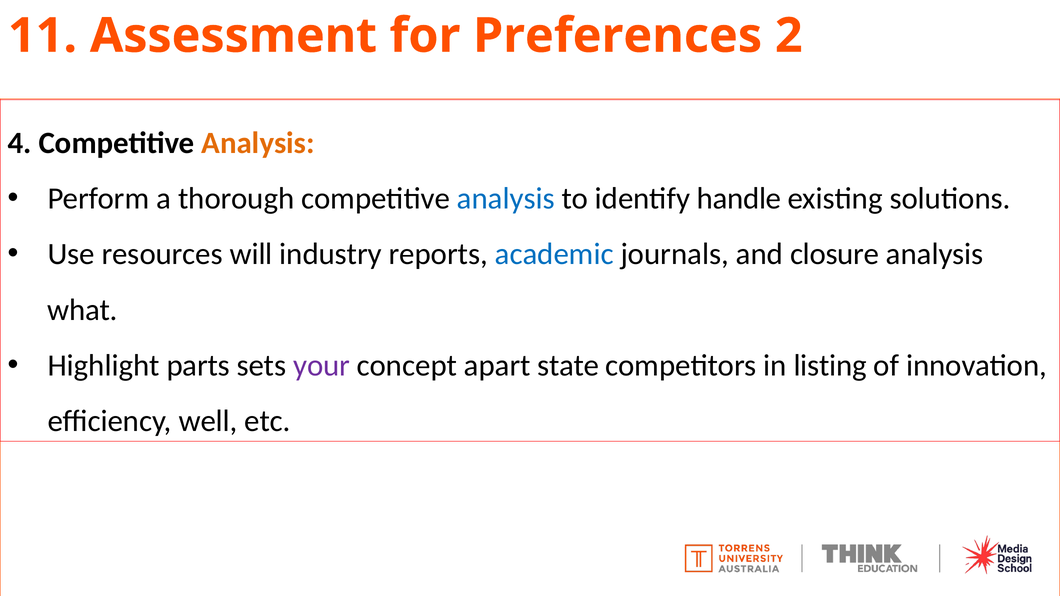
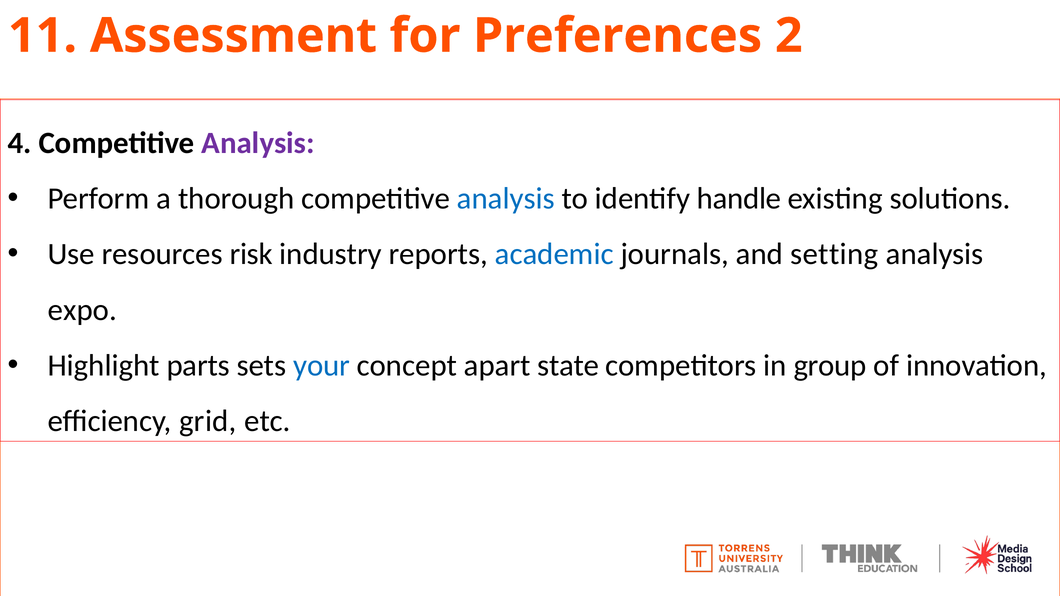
Analysis colour: orange -> purple (258, 143)
will: will -> risk (251, 254)
closure: closure -> setting (834, 254)
what: what -> expo (82, 310)
your colour: purple -> blue (322, 366)
listing: listing -> group (830, 366)
well: well -> grid (208, 421)
